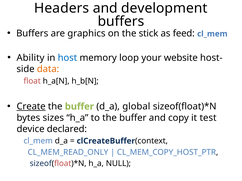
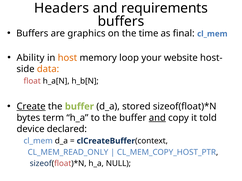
development: development -> requirements (164, 8)
stick: stick -> time (149, 33)
feed: feed -> final (184, 33)
host colour: blue -> orange (67, 58)
global: global -> stored (136, 107)
sizes: sizes -> term (53, 118)
and underline: none -> present (157, 118)
test: test -> told (208, 118)
